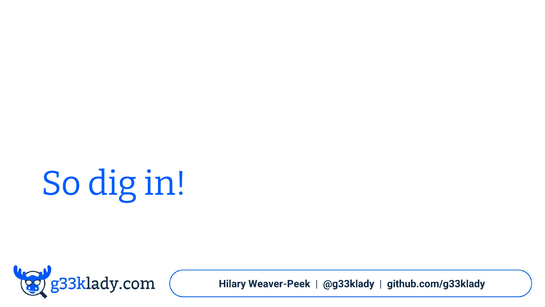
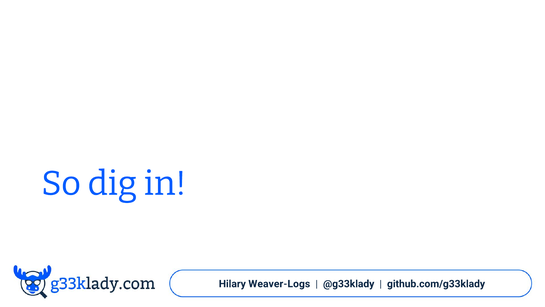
Weaver-Peek: Weaver-Peek -> Weaver-Logs (279, 283)
